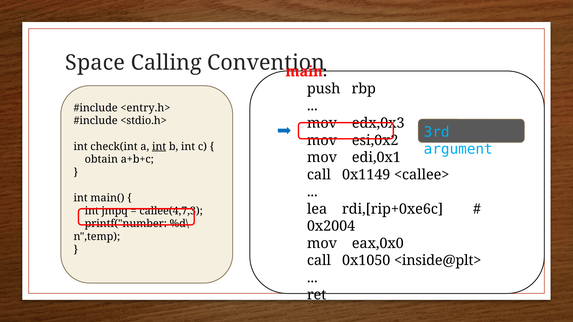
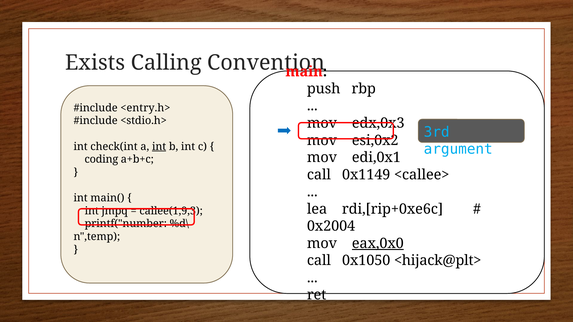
Space: Space -> Exists (95, 63)
obtain: obtain -> coding (101, 160)
callee(4,7,3: callee(4,7,3 -> callee(1,9,3 (171, 211)
eax,0x0 underline: none -> present (378, 244)
<inside@plt>: <inside@plt> -> <hijack@plt> (438, 261)
